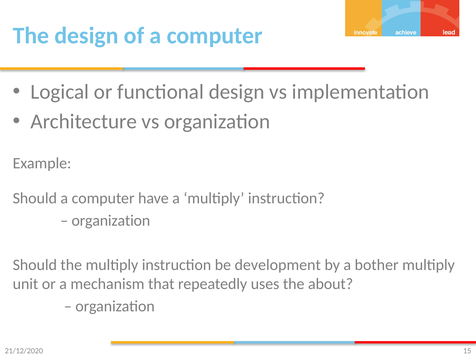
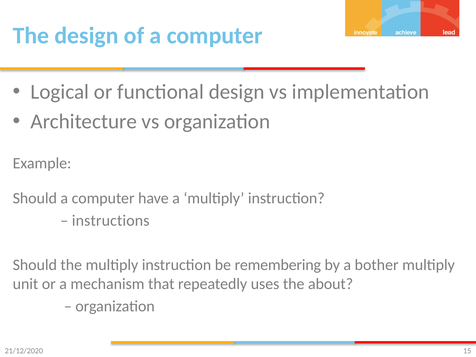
organization: organization -> instructions (111, 221)
development: development -> remembering (278, 265)
